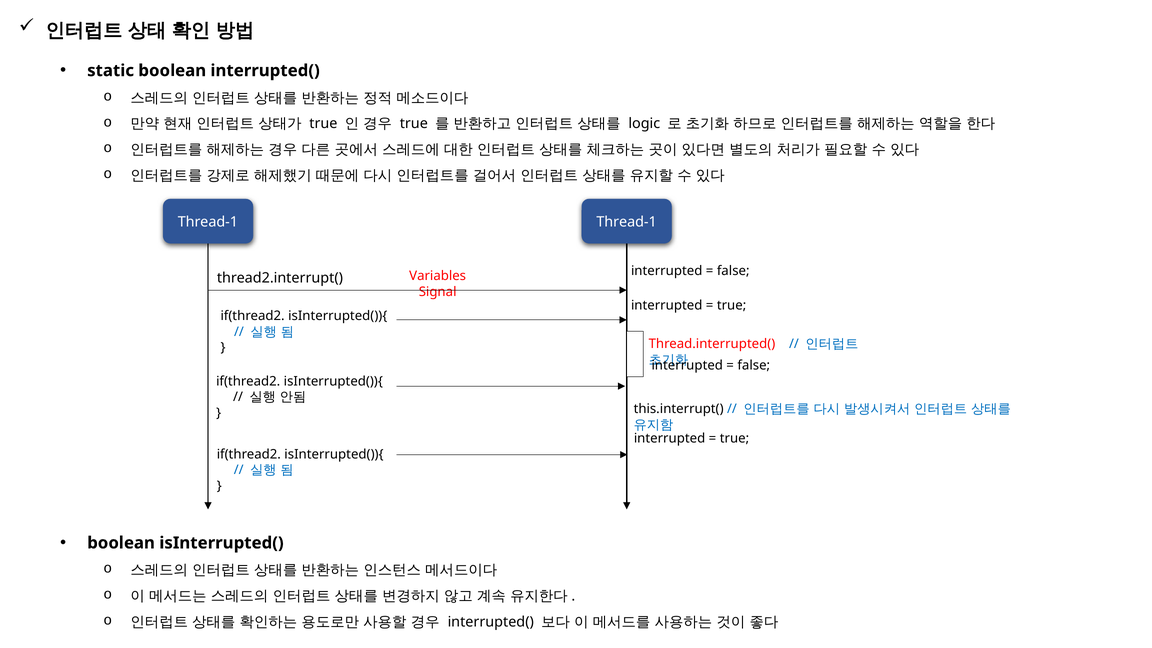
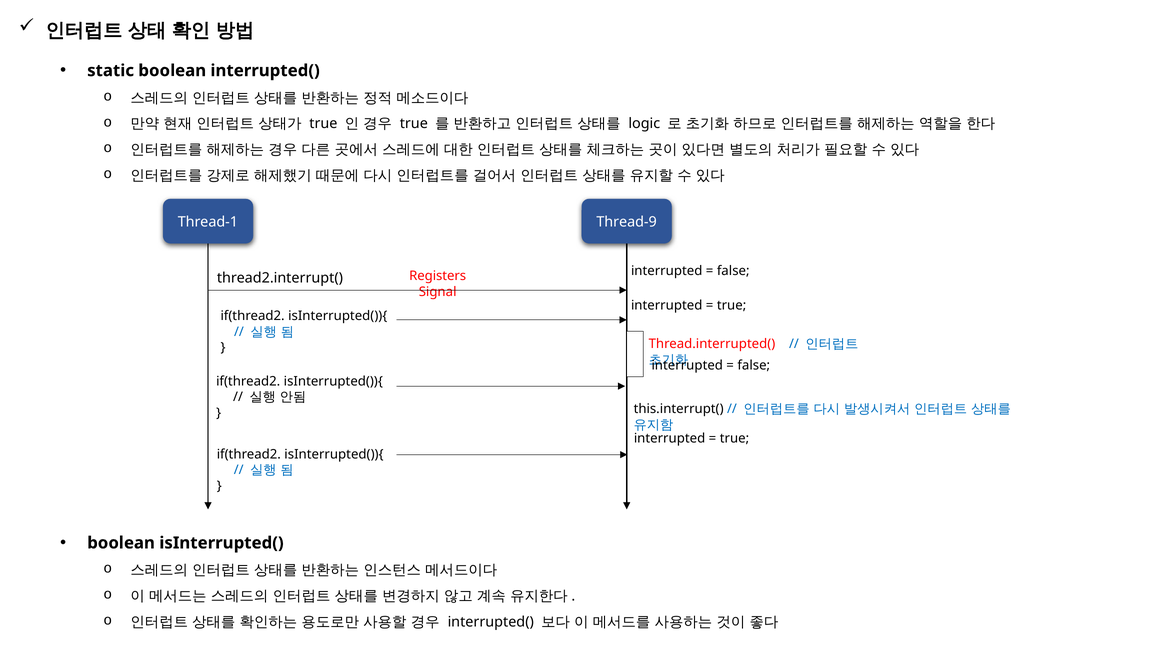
Thread-1 Thread-1: Thread-1 -> Thread-9 (627, 222)
Variables: Variables -> Registers (438, 276)
